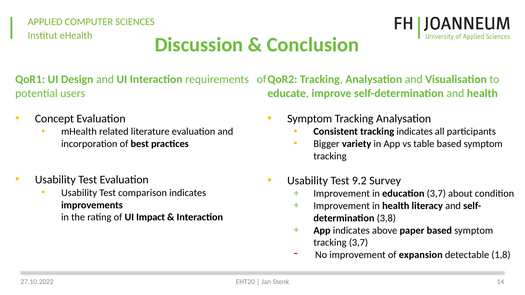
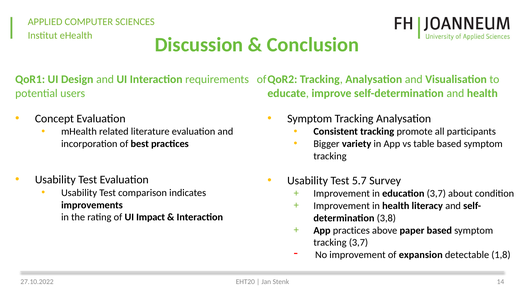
tracking indicates: indicates -> promote (415, 132)
9.2: 9.2 -> 5.7 (359, 181)
App indicates: indicates -> practices (351, 231)
